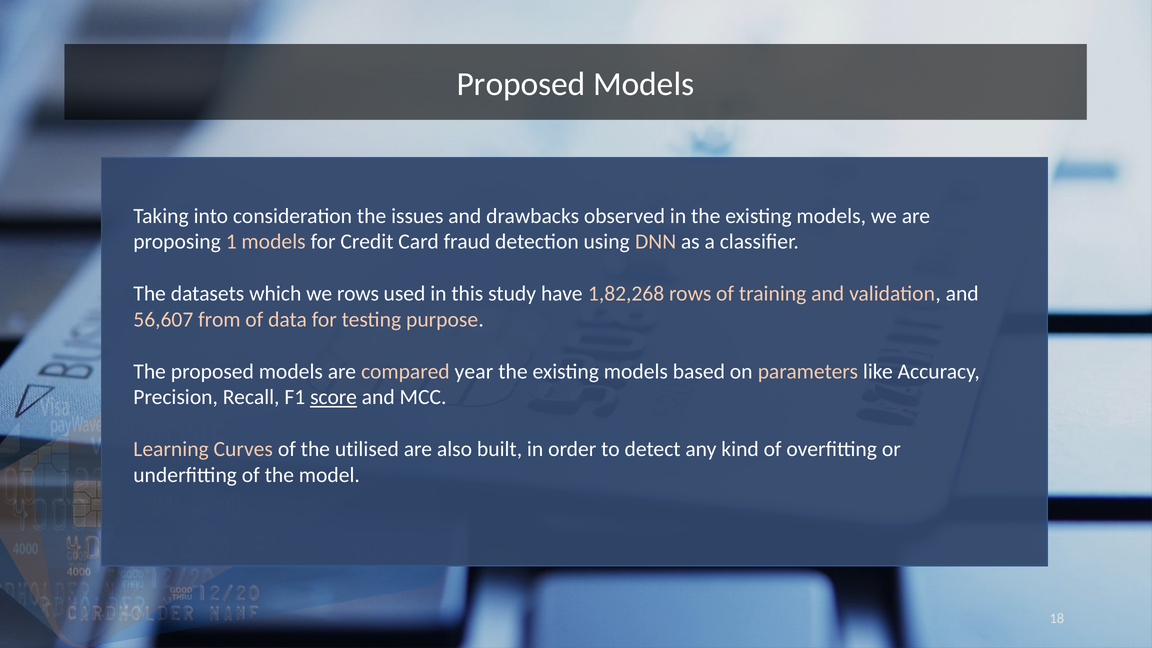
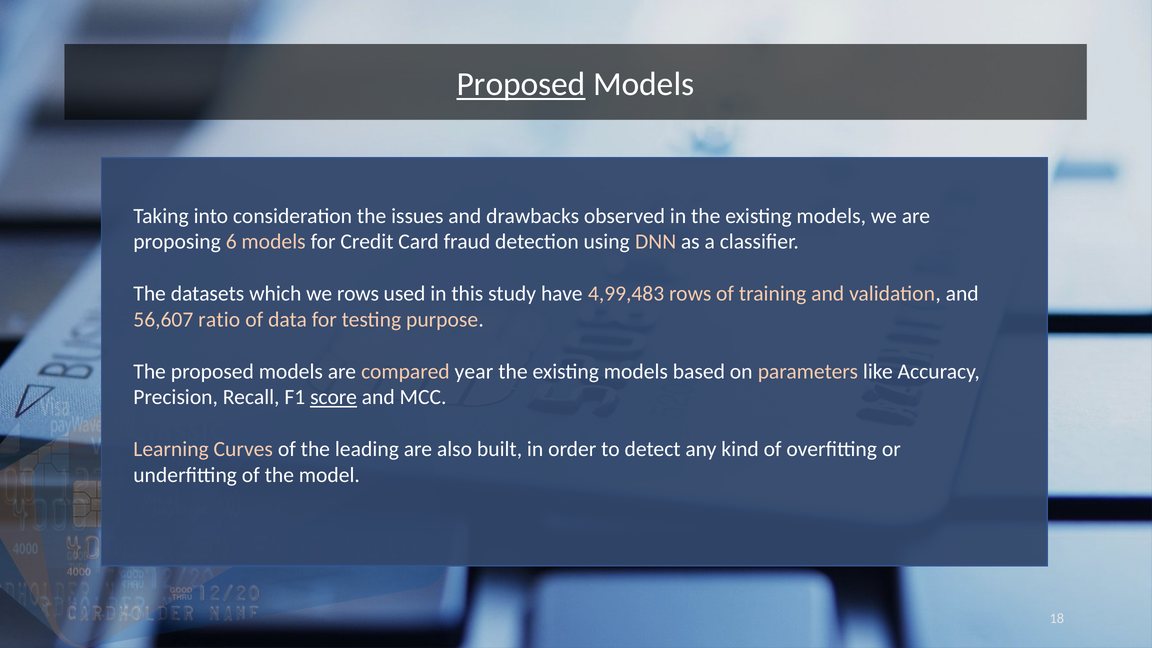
Proposed underline: none -> present (521, 84)
1: 1 -> 6 (231, 242)
1,82,268: 1,82,268 -> 4,99,483 (626, 294)
from: from -> ratio (219, 320)
utilised: utilised -> leading (367, 449)
